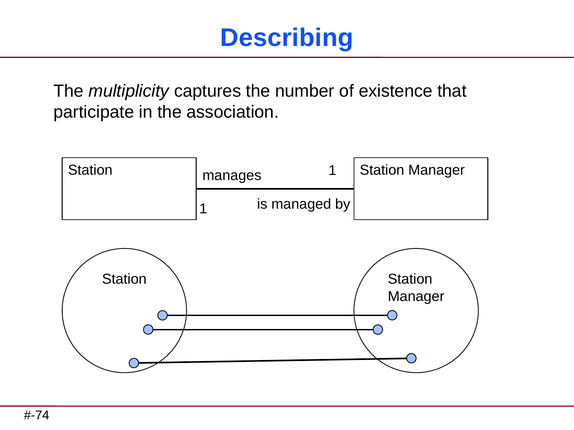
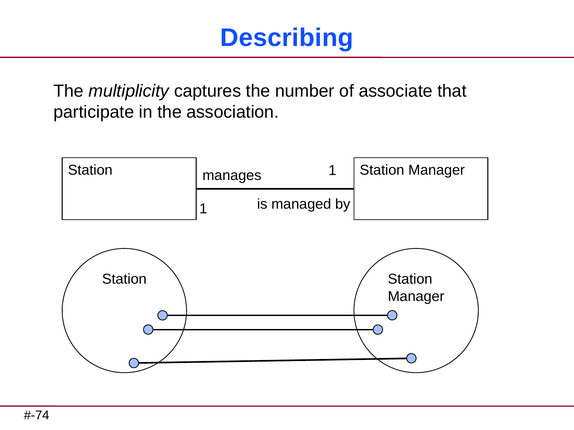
existence: existence -> associate (396, 91)
